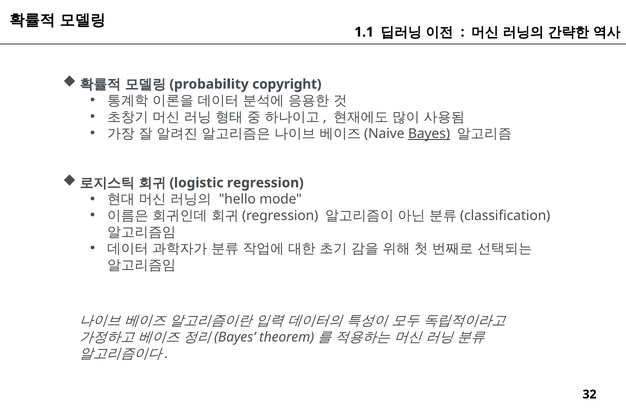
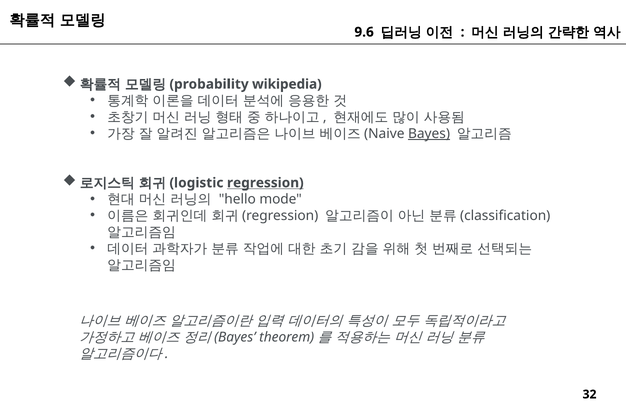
1.1: 1.1 -> 9.6 (364, 32)
copyright: copyright -> wikipedia (287, 84)
regression underline: none -> present (265, 183)
